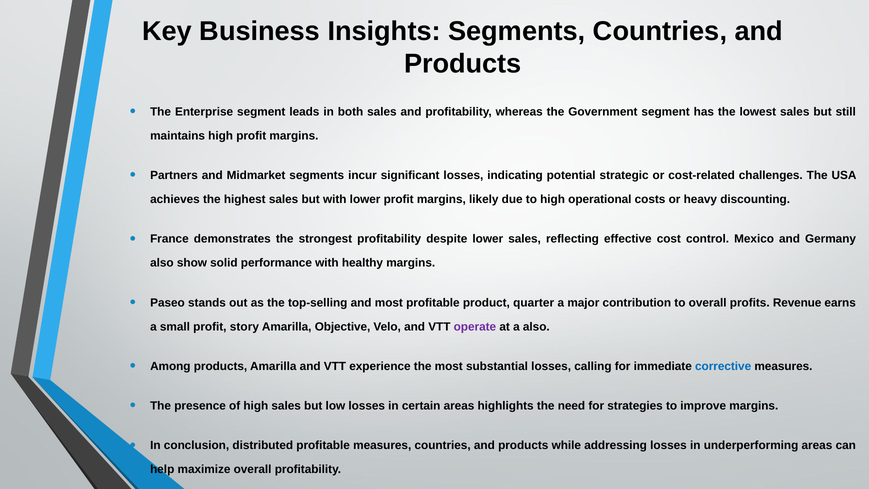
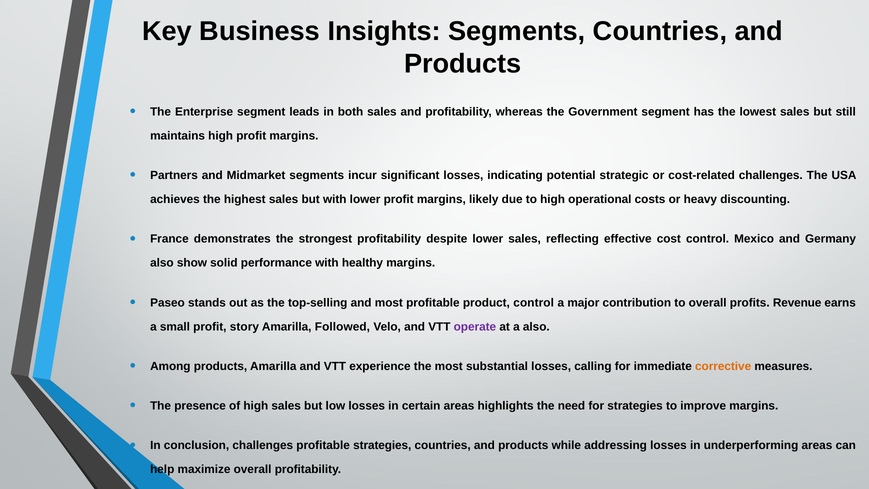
product quarter: quarter -> control (534, 303)
Objective: Objective -> Followed (342, 327)
corrective colour: blue -> orange (723, 366)
conclusion distributed: distributed -> challenges (263, 445)
profitable measures: measures -> strategies (382, 445)
